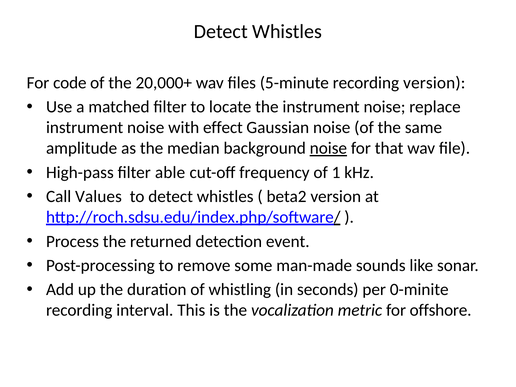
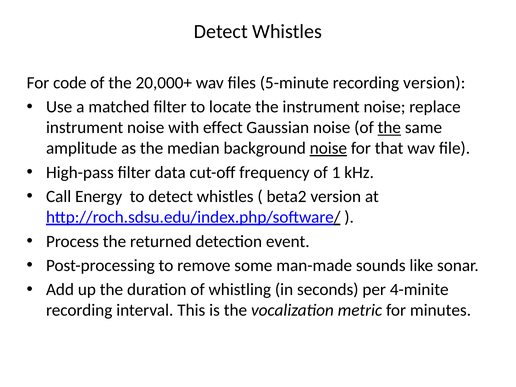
the underline: none -> present (389, 128)
able: able -> data (170, 172)
Values: Values -> Energy (99, 196)
0-minite: 0-minite -> 4-minite (419, 290)
offshore: offshore -> minutes (440, 310)
